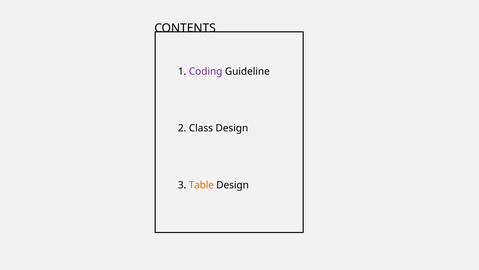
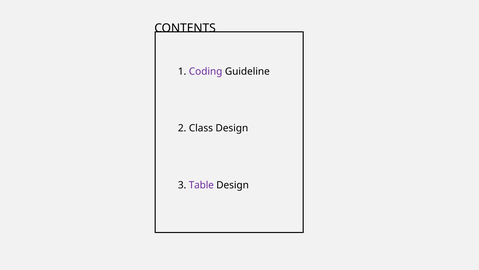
Table colour: orange -> purple (201, 185)
